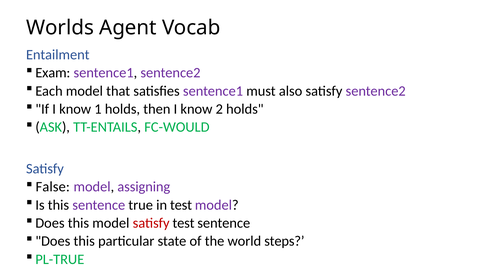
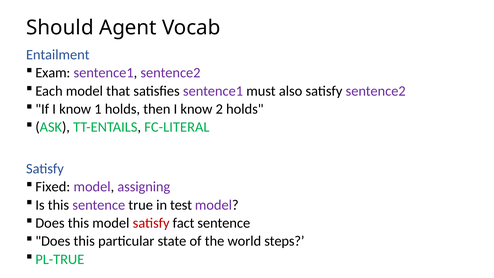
Worlds: Worlds -> Should (60, 28)
FC-WOULD: FC-WOULD -> FC-LITERAL (177, 127)
False: False -> Fixed (53, 187)
satisfy test: test -> fact (184, 223)
